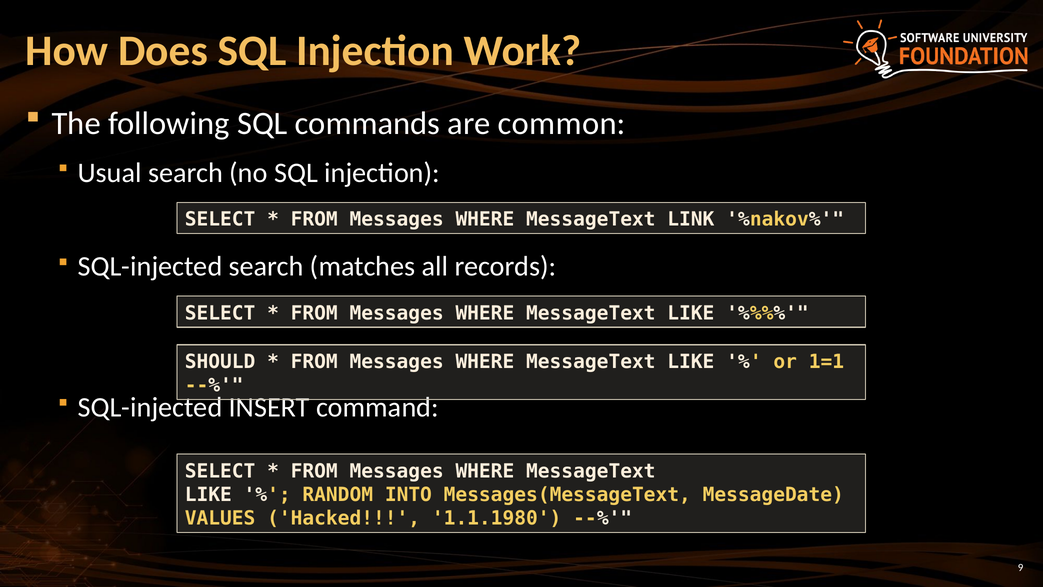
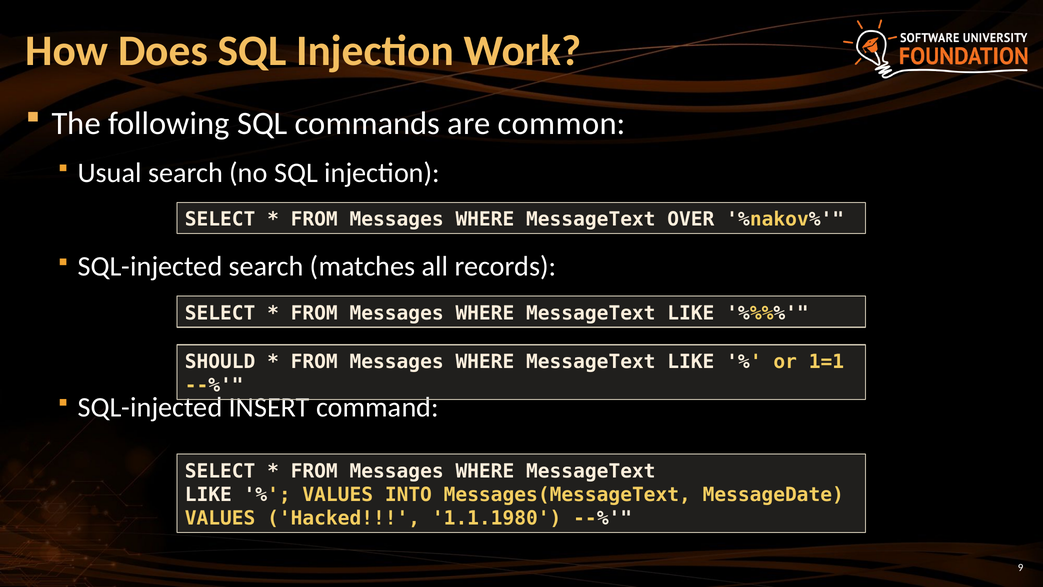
LINK: LINK -> OVER (691, 219)
RANDOM: RANDOM -> VALUES (338, 494)
